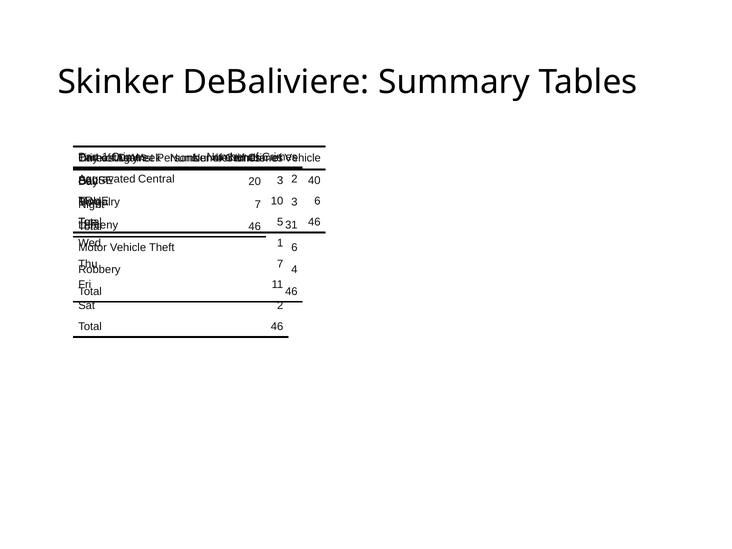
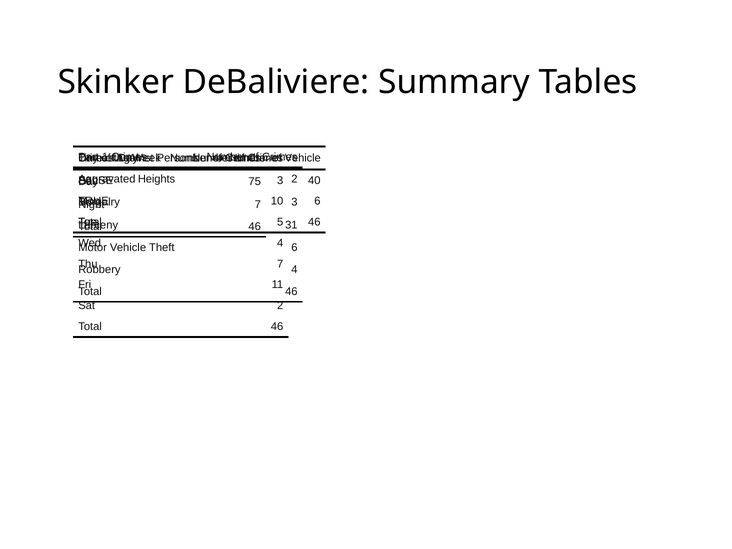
Central: Central -> Heights (157, 179)
20: 20 -> 75 (255, 181)
1: 1 -> 4 (280, 243)
